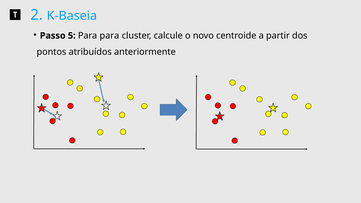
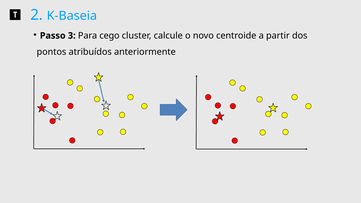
5: 5 -> 3 (72, 36)
Para para: para -> cego (109, 36)
